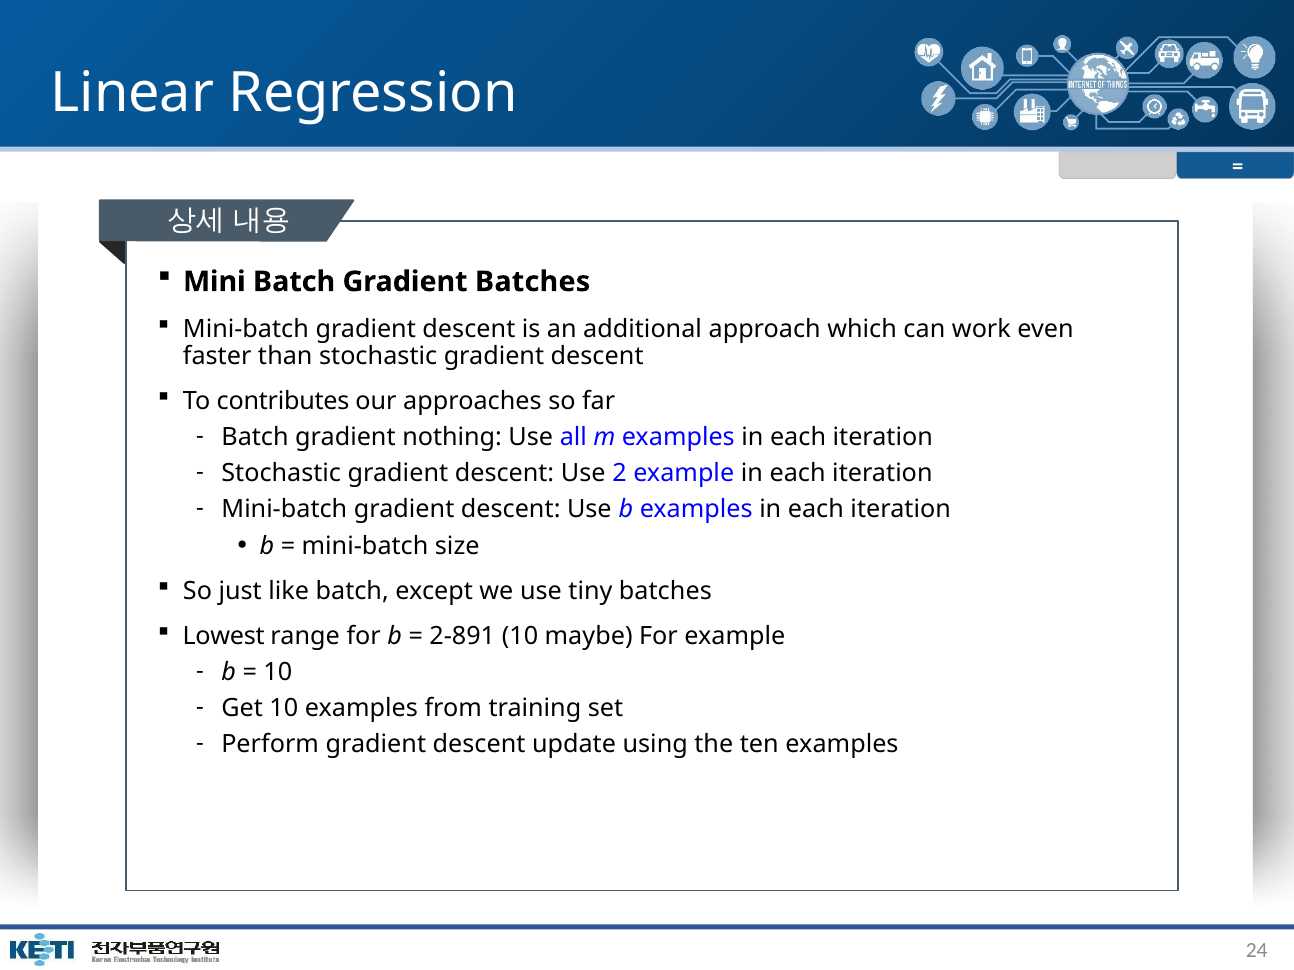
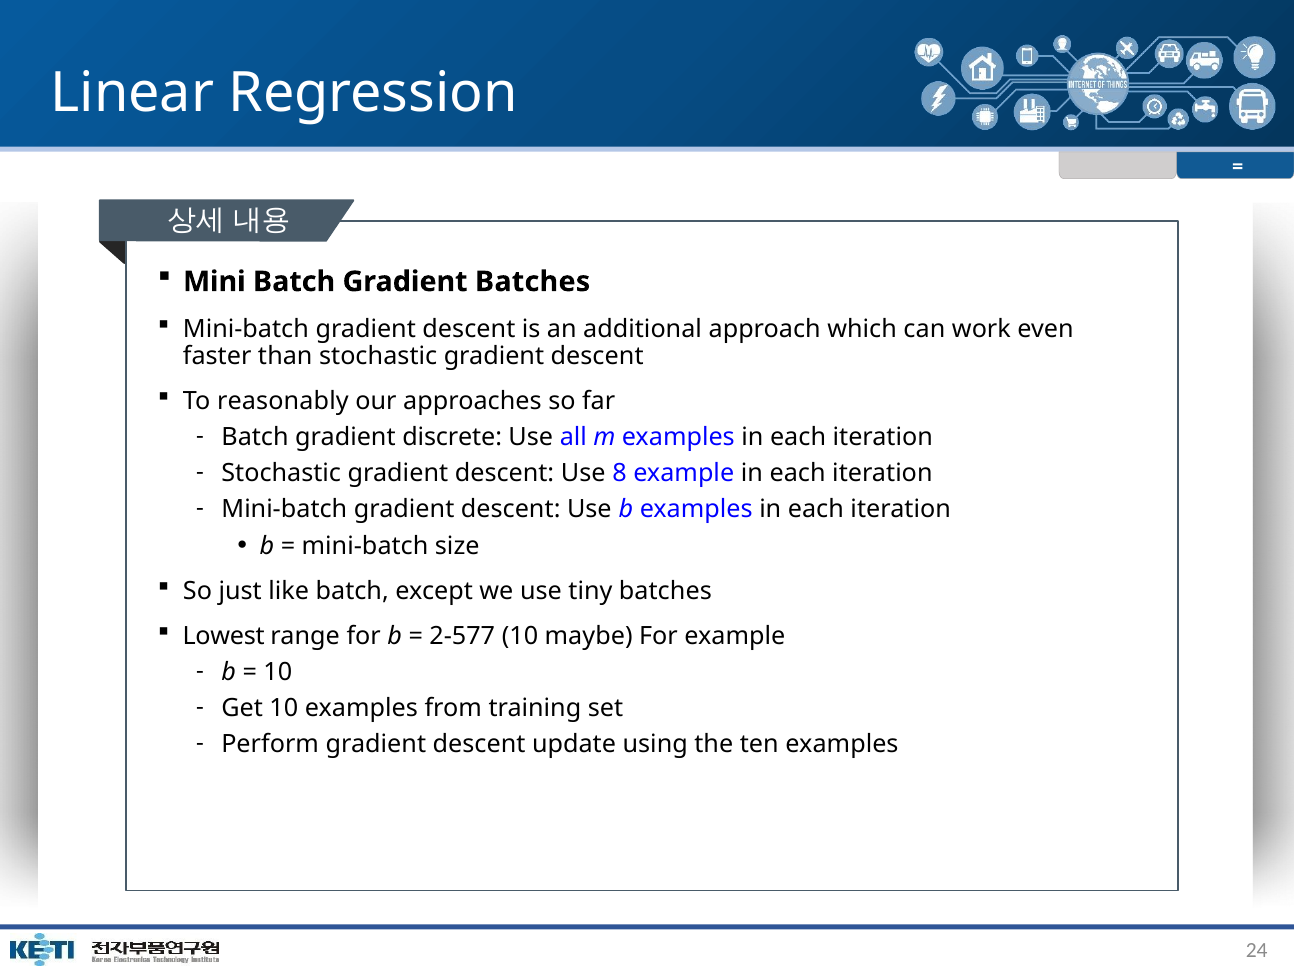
contributes: contributes -> reasonably (283, 401)
nothing: nothing -> discrete (452, 438)
2: 2 -> 8 (620, 474)
2-891: 2-891 -> 2-577 (462, 636)
